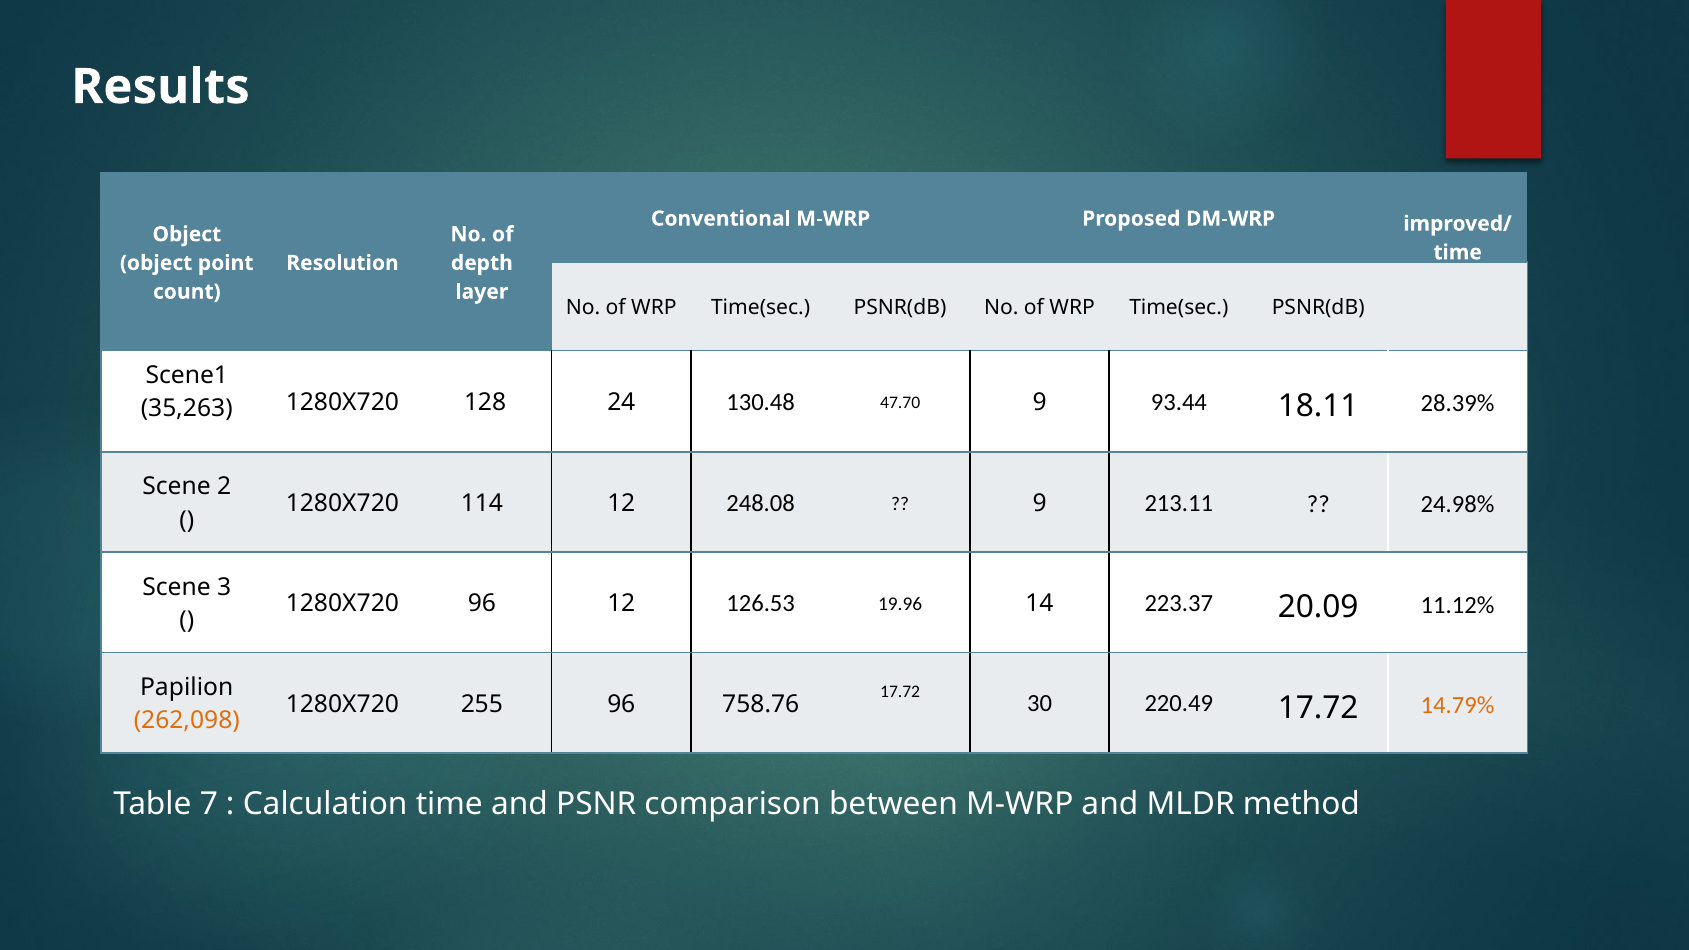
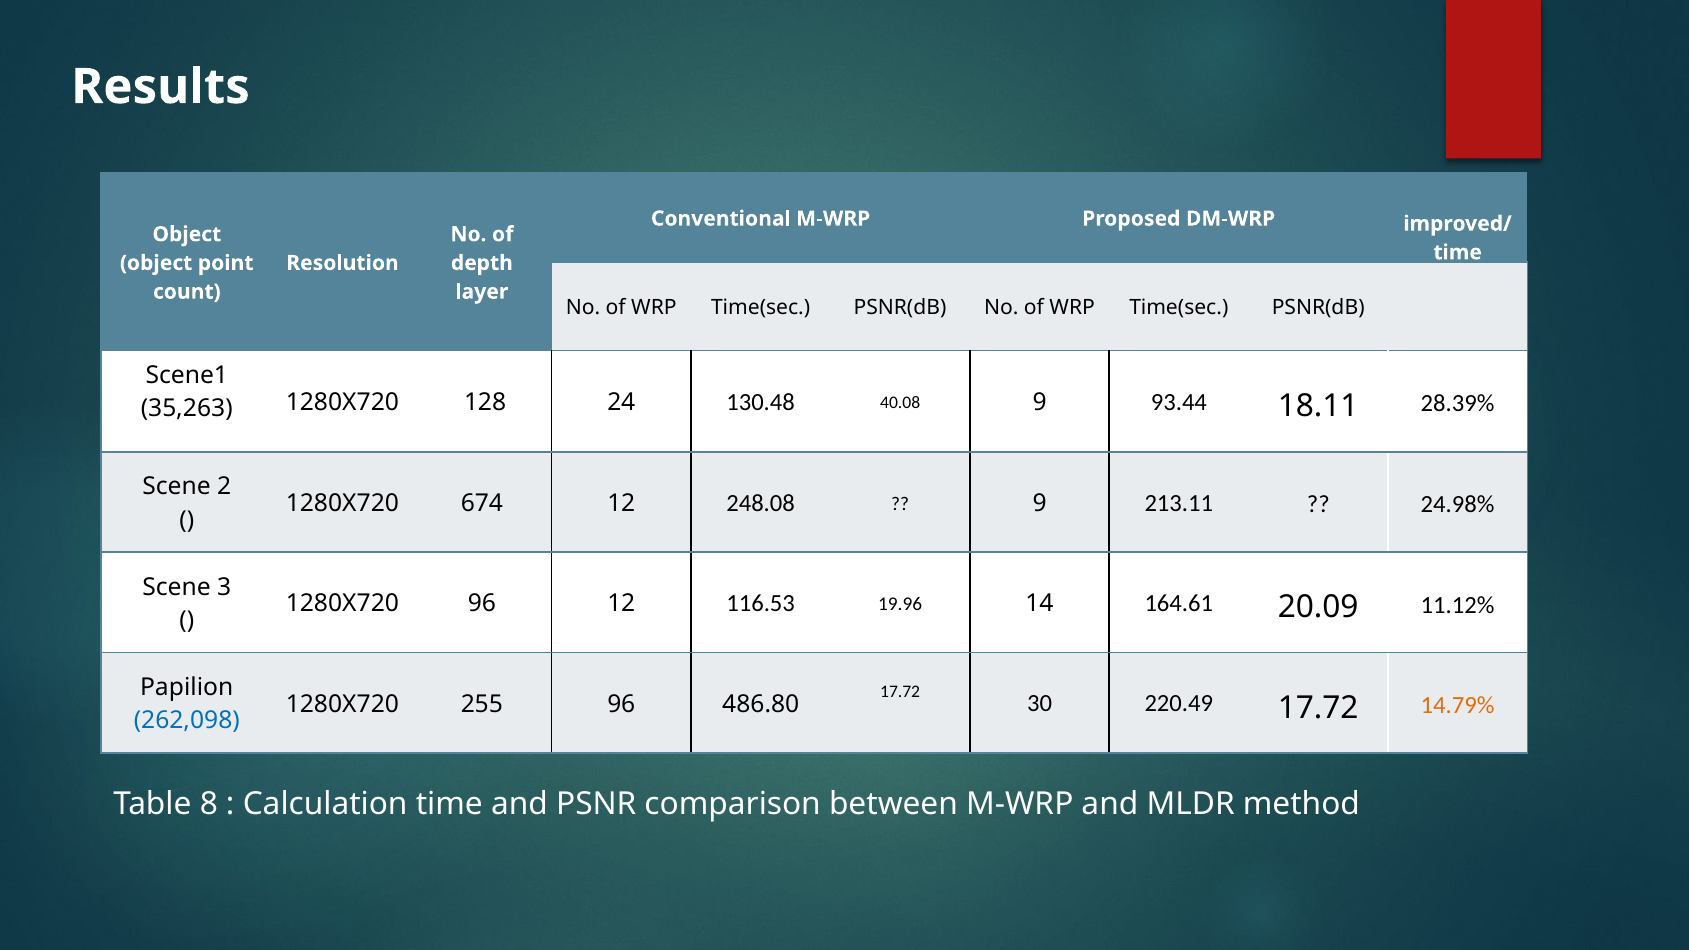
47.70: 47.70 -> 40.08 (900, 403)
114: 114 -> 674 (482, 504)
126.53: 126.53 -> 116.53 (761, 603)
223.37: 223.37 -> 164.61 (1179, 603)
758.76: 758.76 -> 486.80 (761, 704)
262,098 colour: orange -> blue (187, 721)
7: 7 -> 8 (209, 804)
